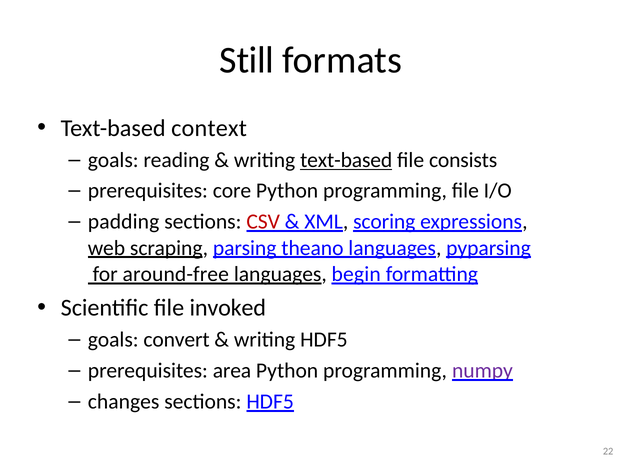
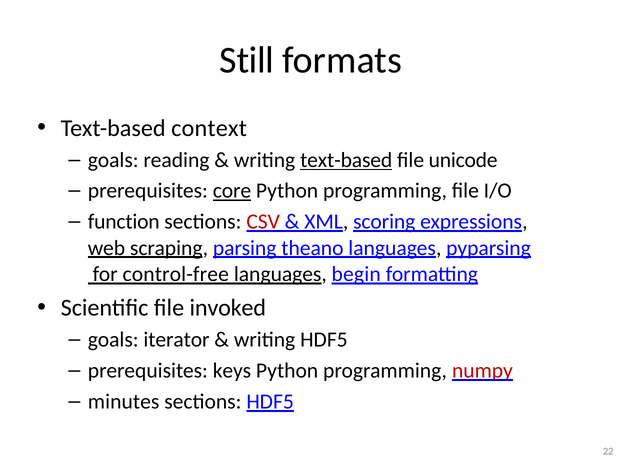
consists: consists -> unicode (463, 160)
core underline: none -> present (232, 191)
padding: padding -> function (124, 222)
around-free: around-free -> control-free (176, 274)
convert: convert -> iterator (177, 340)
area: area -> keys (232, 371)
numpy colour: purple -> red (482, 371)
changes: changes -> minutes (124, 402)
